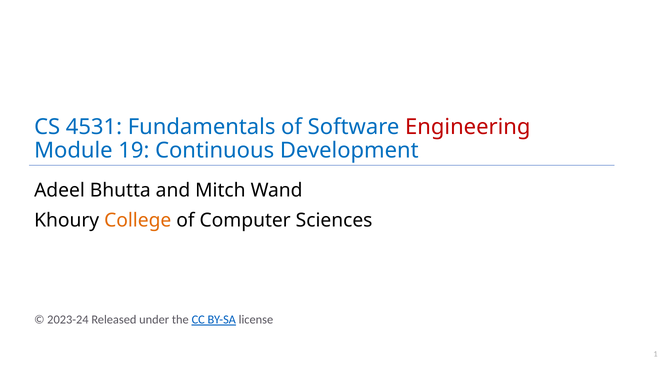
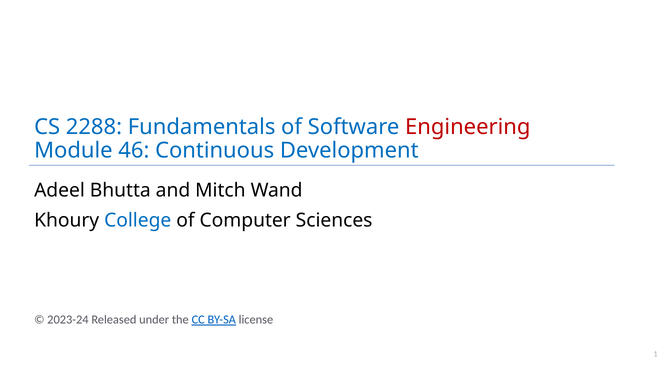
4531: 4531 -> 2288 (94, 127)
19: 19 -> 46 (134, 151)
College colour: orange -> blue (138, 221)
